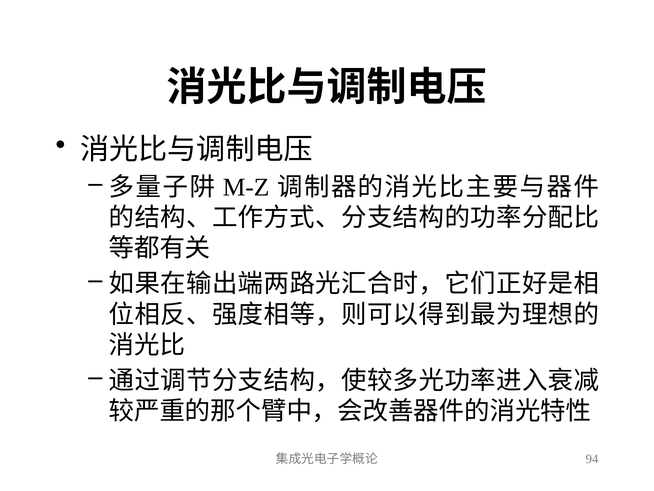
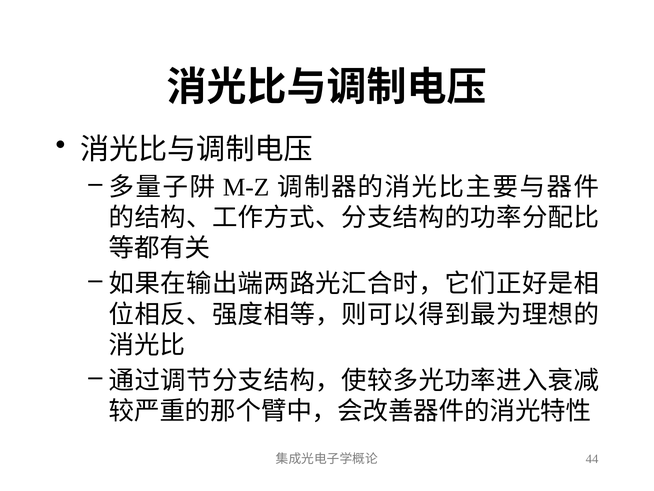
94: 94 -> 44 (592, 459)
